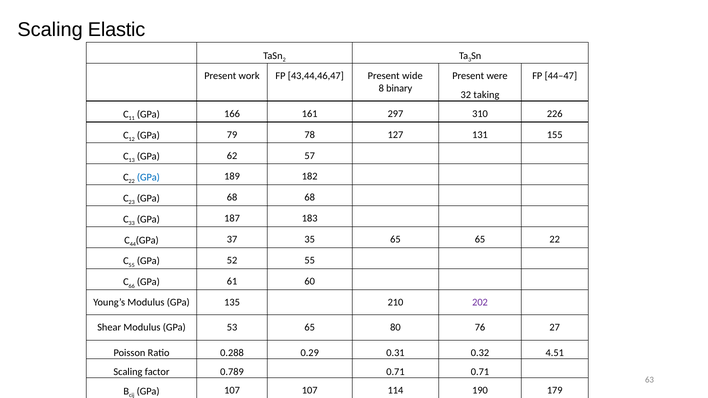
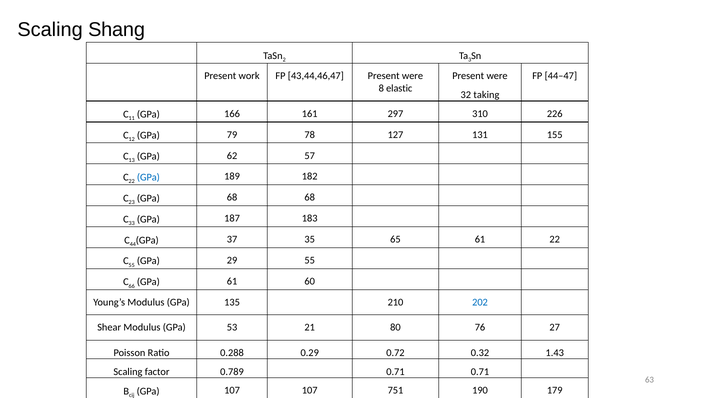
Elastic: Elastic -> Shang (117, 30)
43,44,46,47 Present wide: wide -> were (413, 76)
binary: binary -> elastic (399, 89)
65 65: 65 -> 61 (480, 240)
52: 52 -> 29 (232, 261)
202 colour: purple -> blue (480, 302)
53 65: 65 -> 21 (310, 328)
0.31: 0.31 -> 0.72 (395, 353)
4.51: 4.51 -> 1.43 (555, 353)
114: 114 -> 751 (395, 391)
